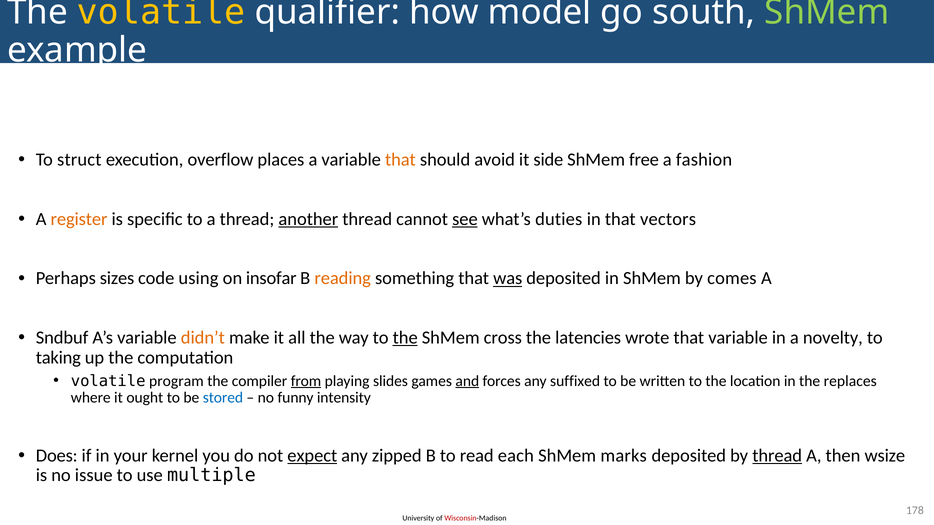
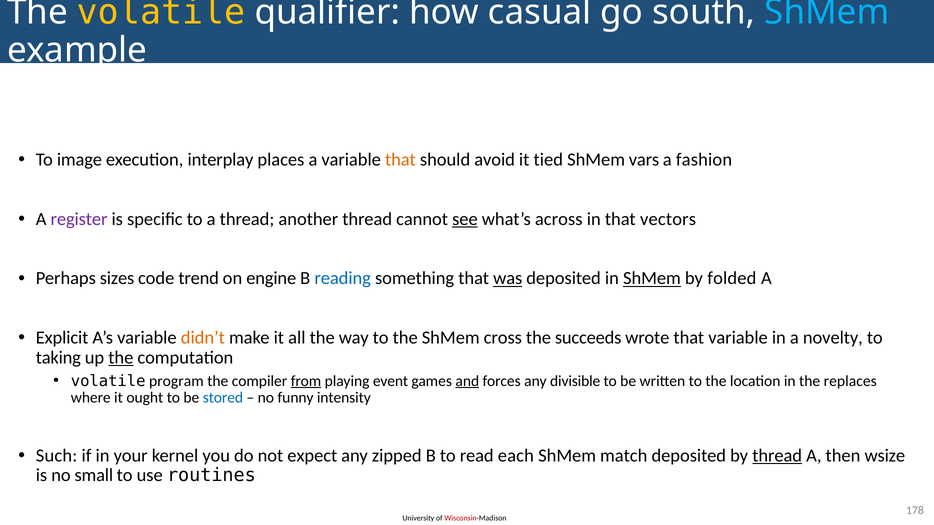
model: model -> casual (540, 12)
ShMem colour: light green -> light blue (827, 12)
struct: struct -> image (79, 160)
overflow: overflow -> interplay (220, 160)
side: side -> tied (548, 160)
free: free -> vars (644, 160)
register colour: orange -> purple (79, 219)
another underline: present -> none (308, 219)
duties: duties -> across (559, 219)
using: using -> trend (199, 279)
insofar: insofar -> engine (271, 279)
reading colour: orange -> blue (343, 279)
ShMem underline: none -> present (652, 279)
comes: comes -> folded (732, 279)
Sndbuf: Sndbuf -> Explicit (62, 338)
the underline: present -> none (405, 338)
latencies: latencies -> succeeds (588, 338)
the underline: none -> present (121, 358)
slides: slides -> event (391, 381)
suffixed: suffixed -> divisible (575, 381)
Does: Does -> Such (57, 456)
expect underline: present -> none (312, 456)
marks: marks -> match (624, 456)
issue: issue -> small (94, 476)
multiple: multiple -> routines (211, 476)
